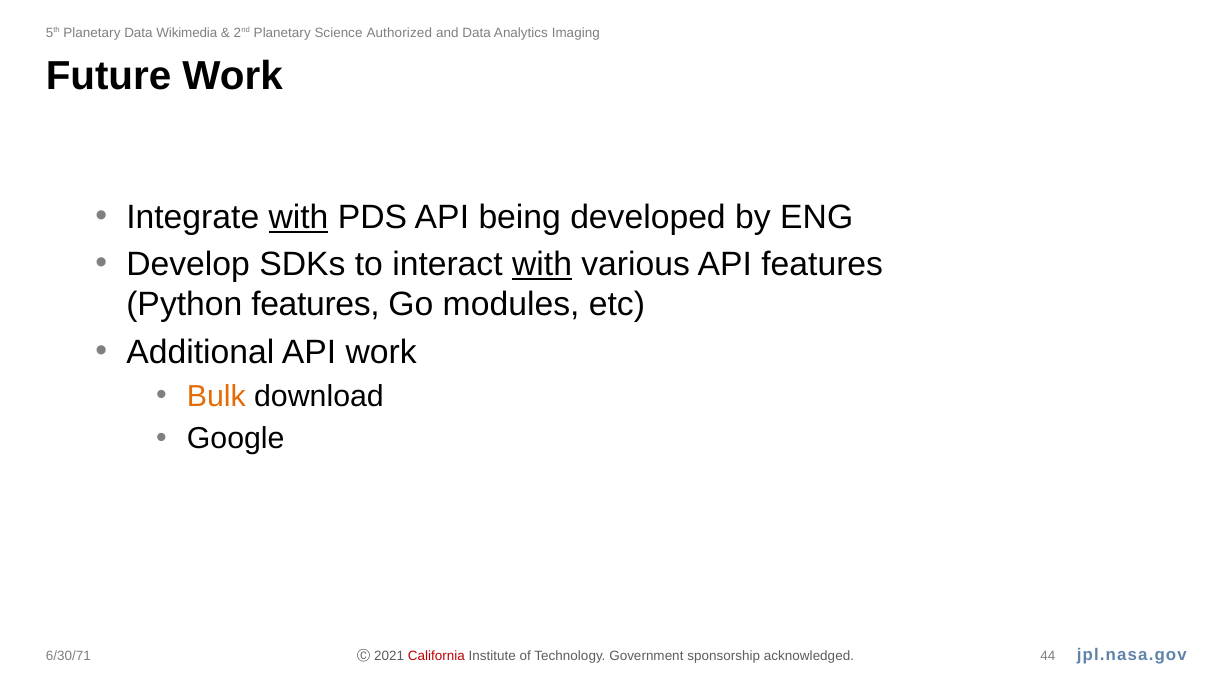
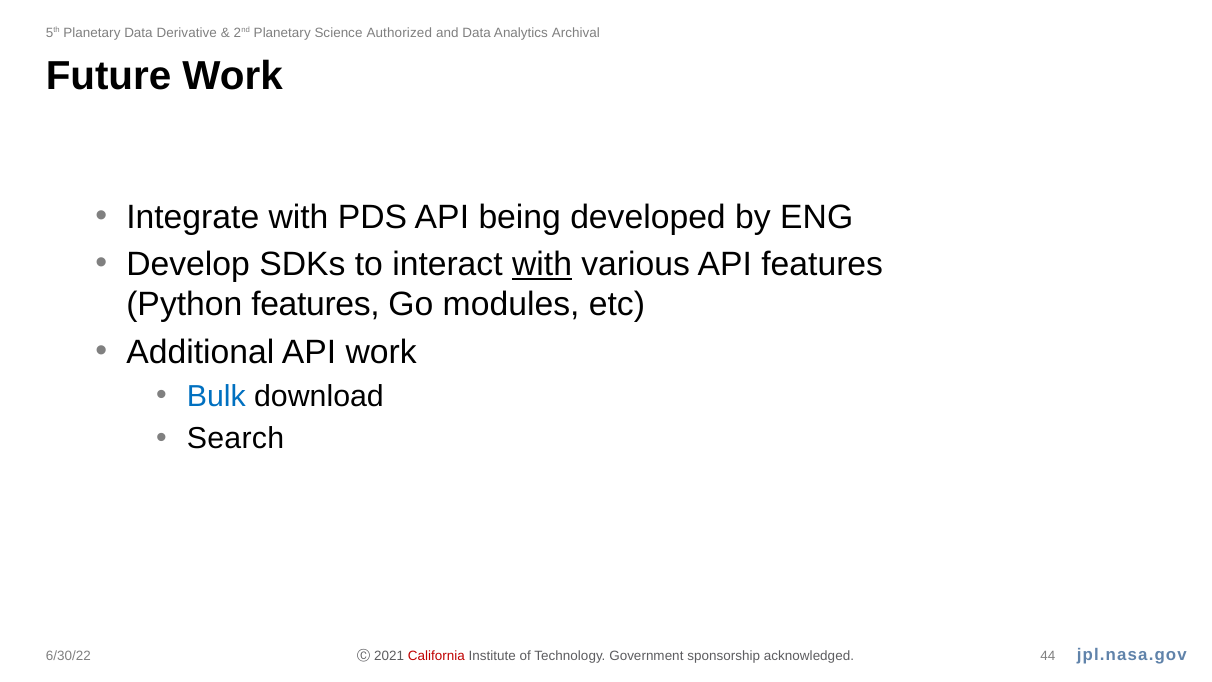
Wikimedia: Wikimedia -> Derivative (187, 33)
Imaging: Imaging -> Archival (576, 33)
with underline: present -> none (299, 217)
Bulk colour: orange -> blue (216, 396)
Google: Google -> Search (236, 439)
6/30/71: 6/30/71 -> 6/30/22 (68, 656)
